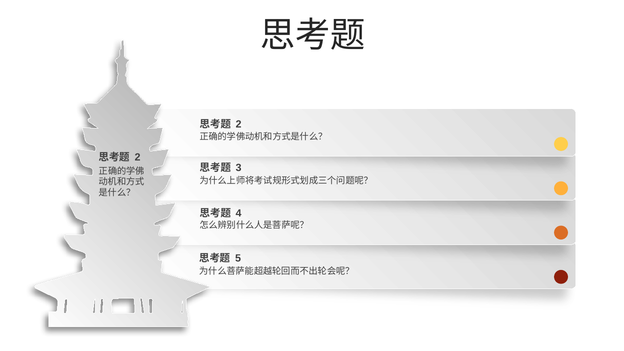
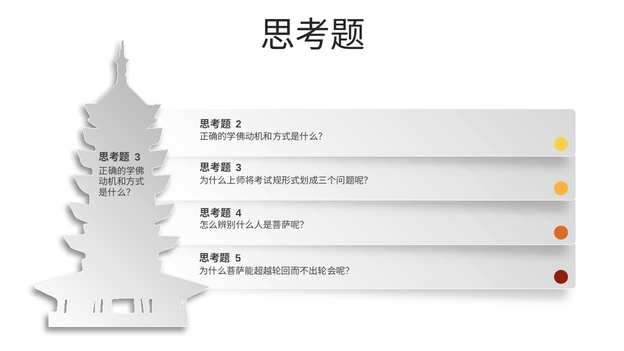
2: 2 -> 3 (138, 157)
